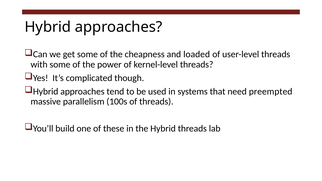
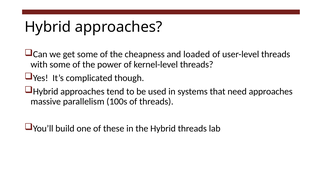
need preempted: preempted -> approaches (271, 92)
